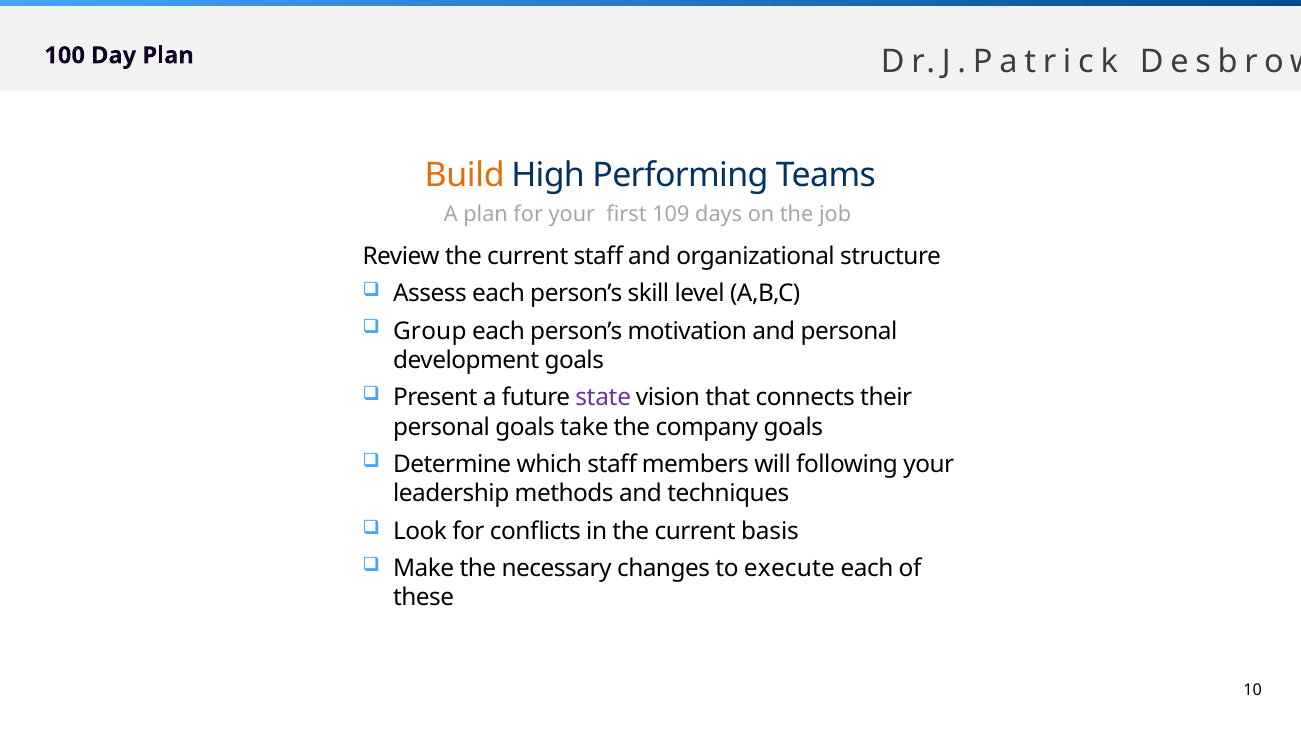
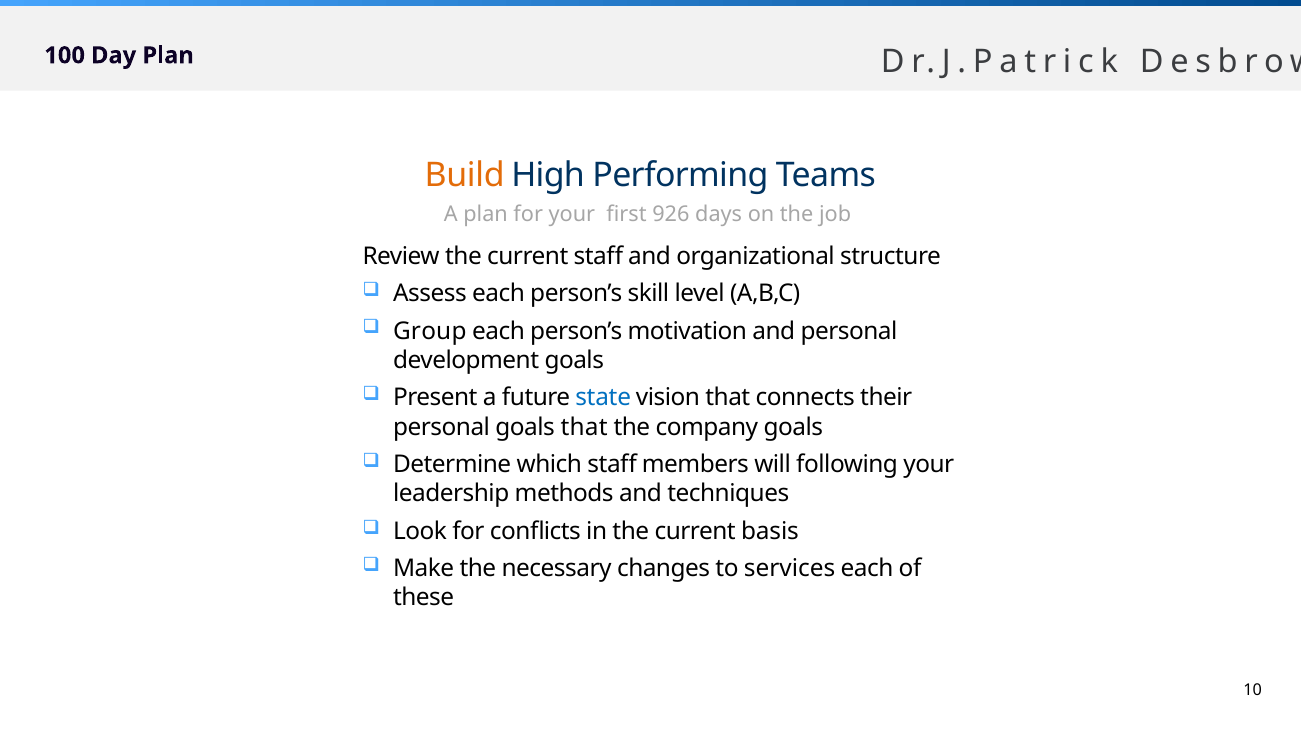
109: 109 -> 926 (671, 214)
state colour: purple -> blue (603, 398)
goals take: take -> that (584, 427)
execute: execute -> services (790, 568)
